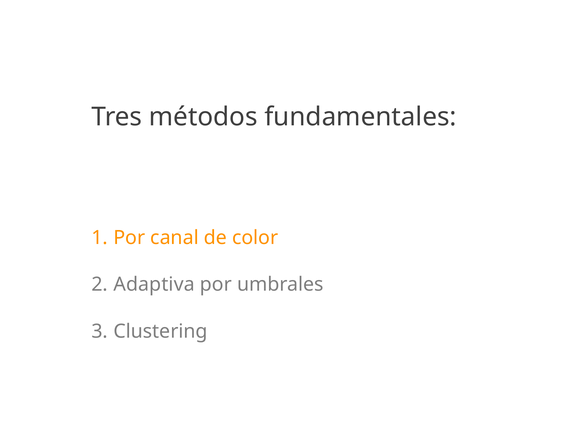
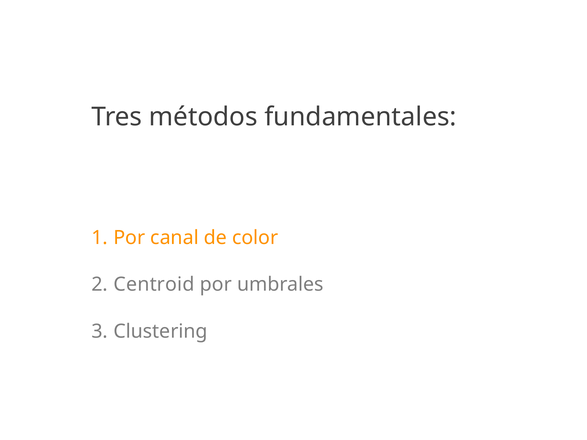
Adaptiva: Adaptiva -> Centroid (154, 285)
